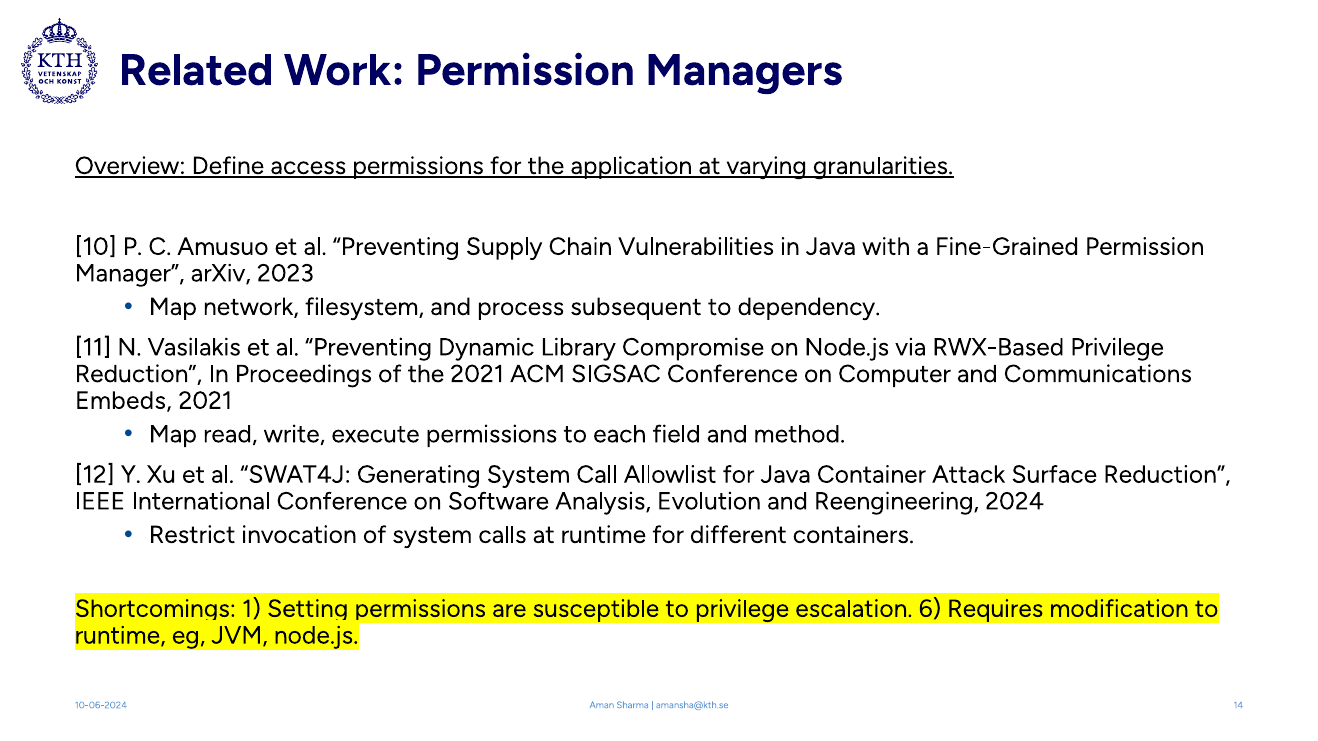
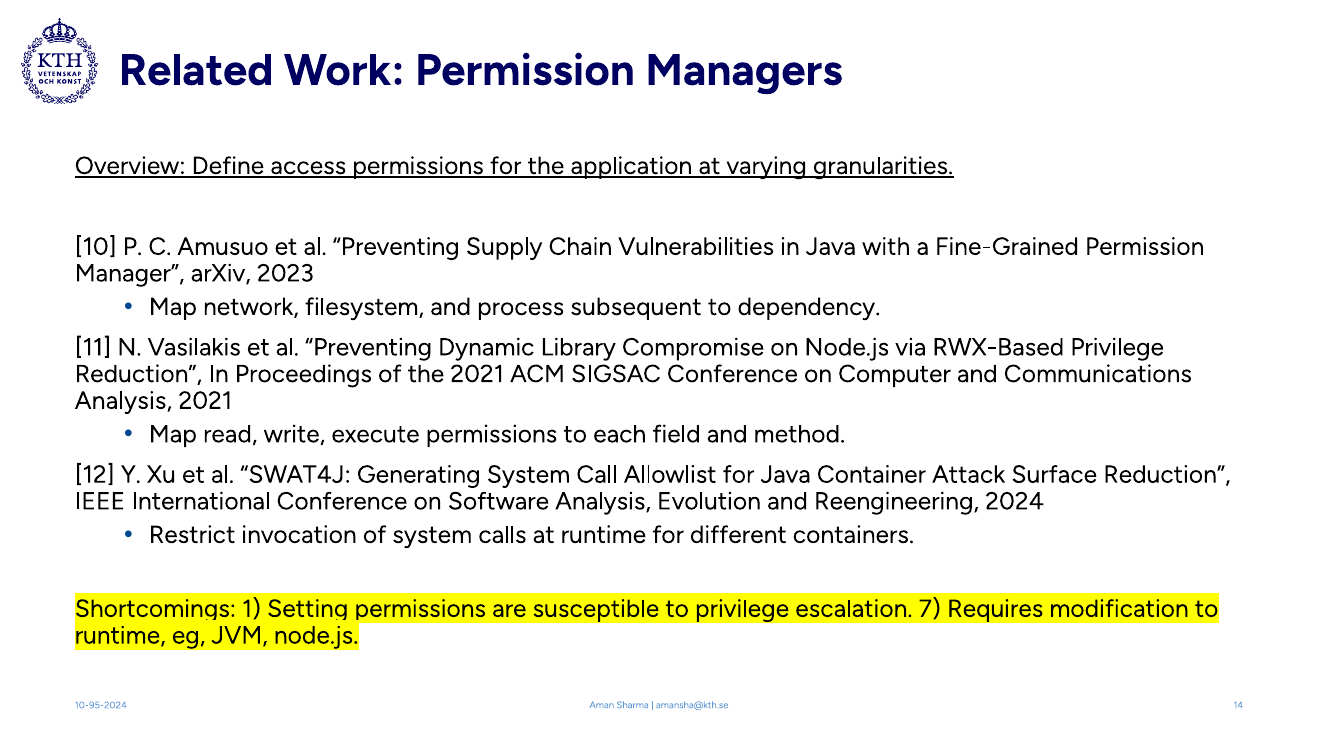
Embeds: Embeds -> Analysis (123, 401)
6: 6 -> 7 (930, 609)
10-06-2024: 10-06-2024 -> 10-95-2024 (101, 706)
